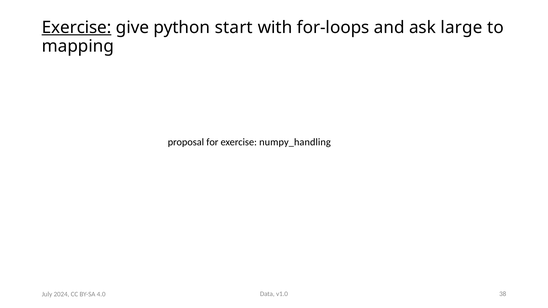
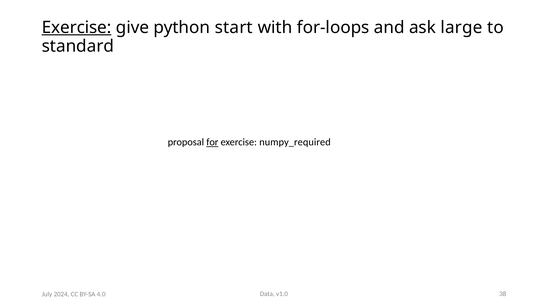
mapping: mapping -> standard (78, 46)
for underline: none -> present (212, 142)
numpy_handling: numpy_handling -> numpy_required (295, 142)
